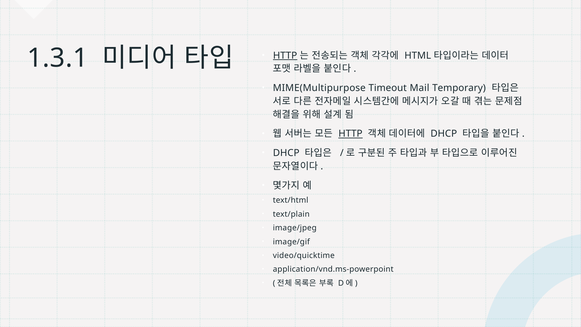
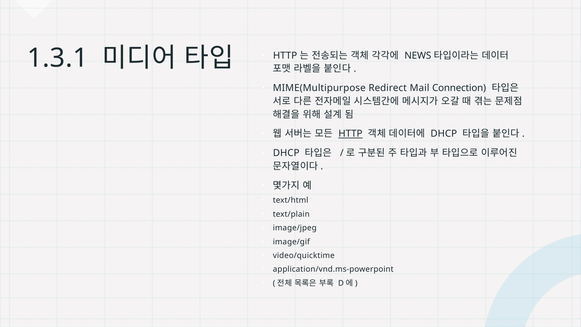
HTTP underline: present -> none (285, 55)
HTML: HTML -> NEWS (418, 55)
Timeout: Timeout -> Redirect (388, 88)
Temporary: Temporary -> Connection (459, 88)
